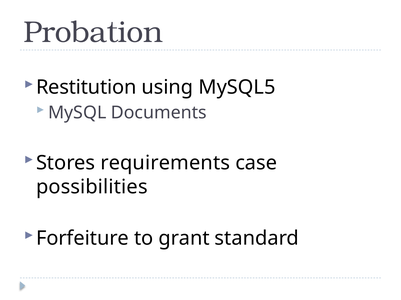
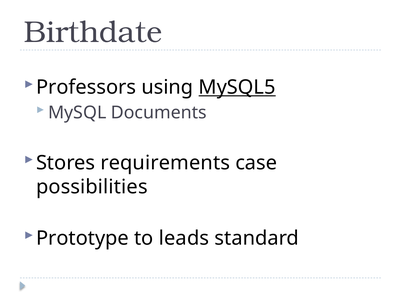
Probation: Probation -> Birthdate (93, 32)
Restitution: Restitution -> Professors (86, 87)
MySQL5 underline: none -> present (237, 87)
Forfeiture: Forfeiture -> Prototype (82, 239)
grant: grant -> leads (184, 239)
